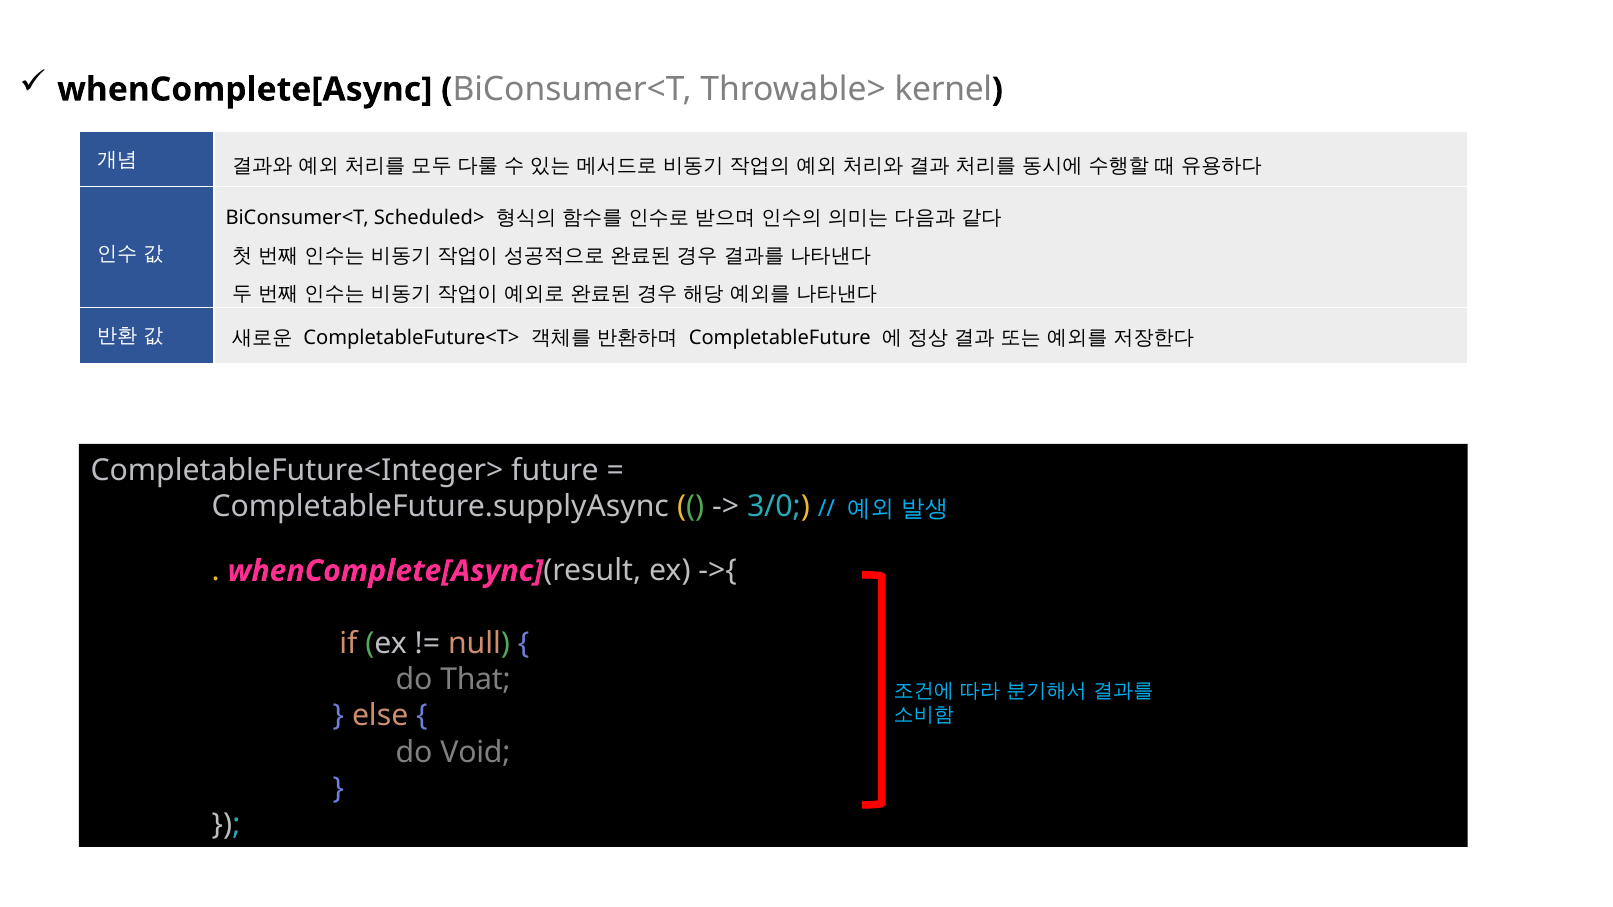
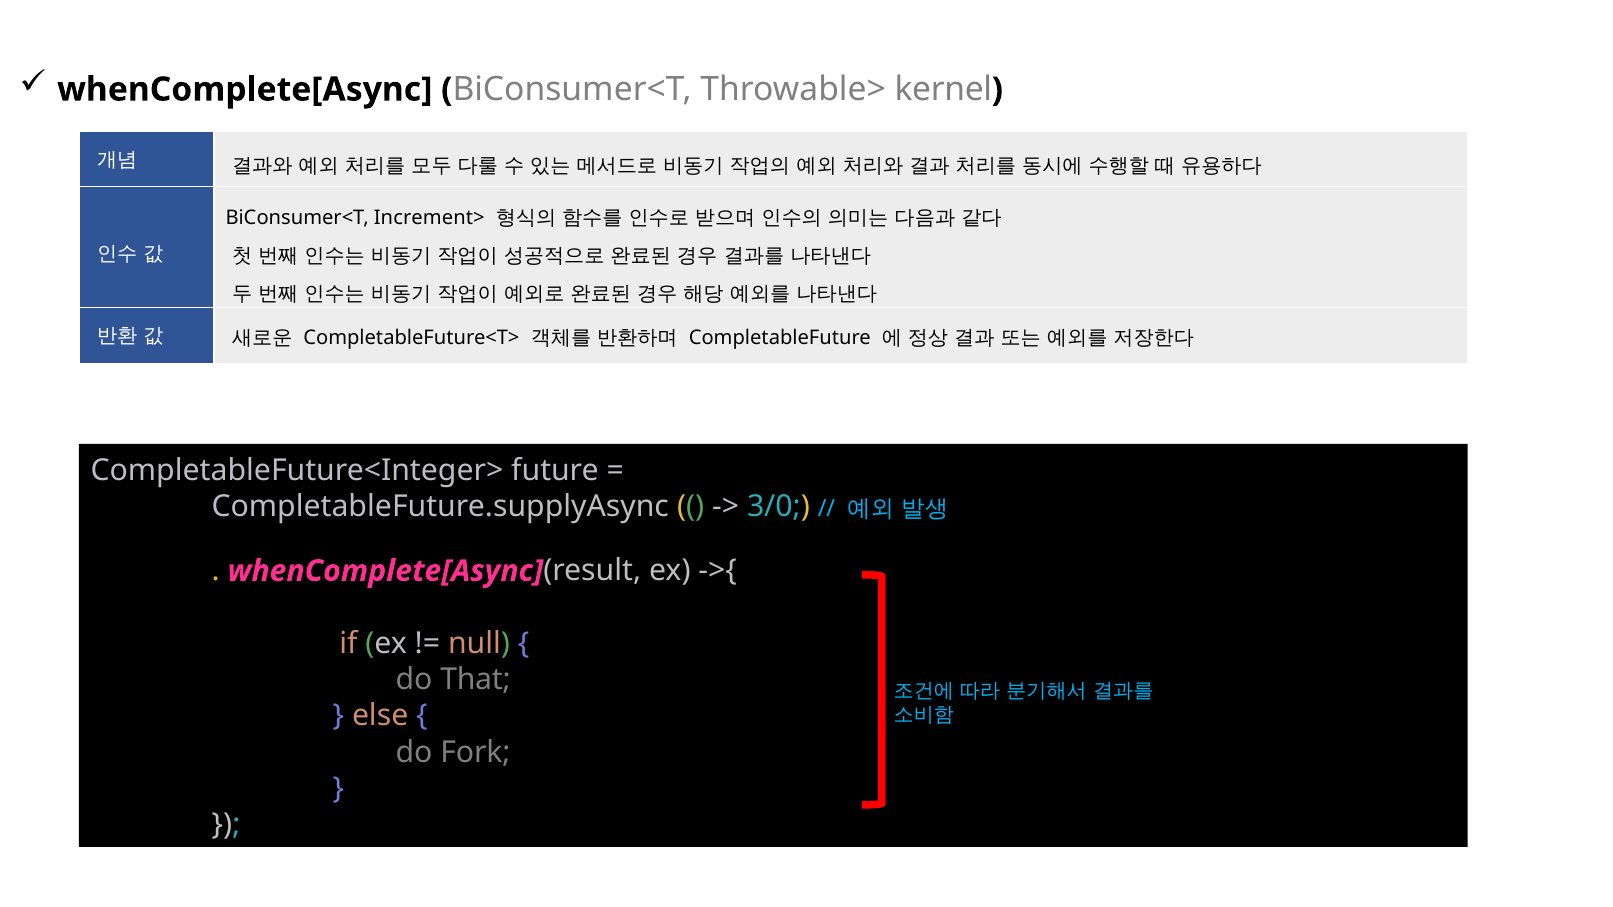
Scheduled>: Scheduled> -> Increment> (429, 218)
Void: Void -> Fork (475, 753)
